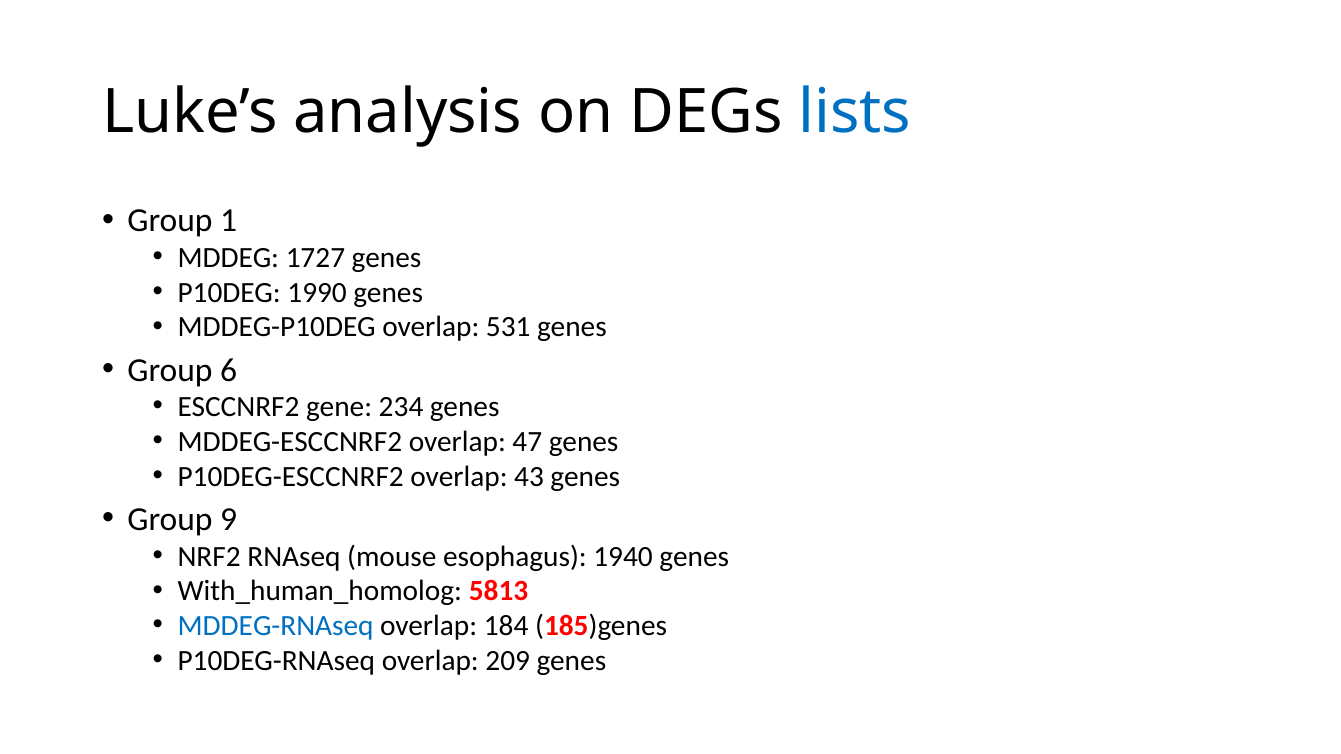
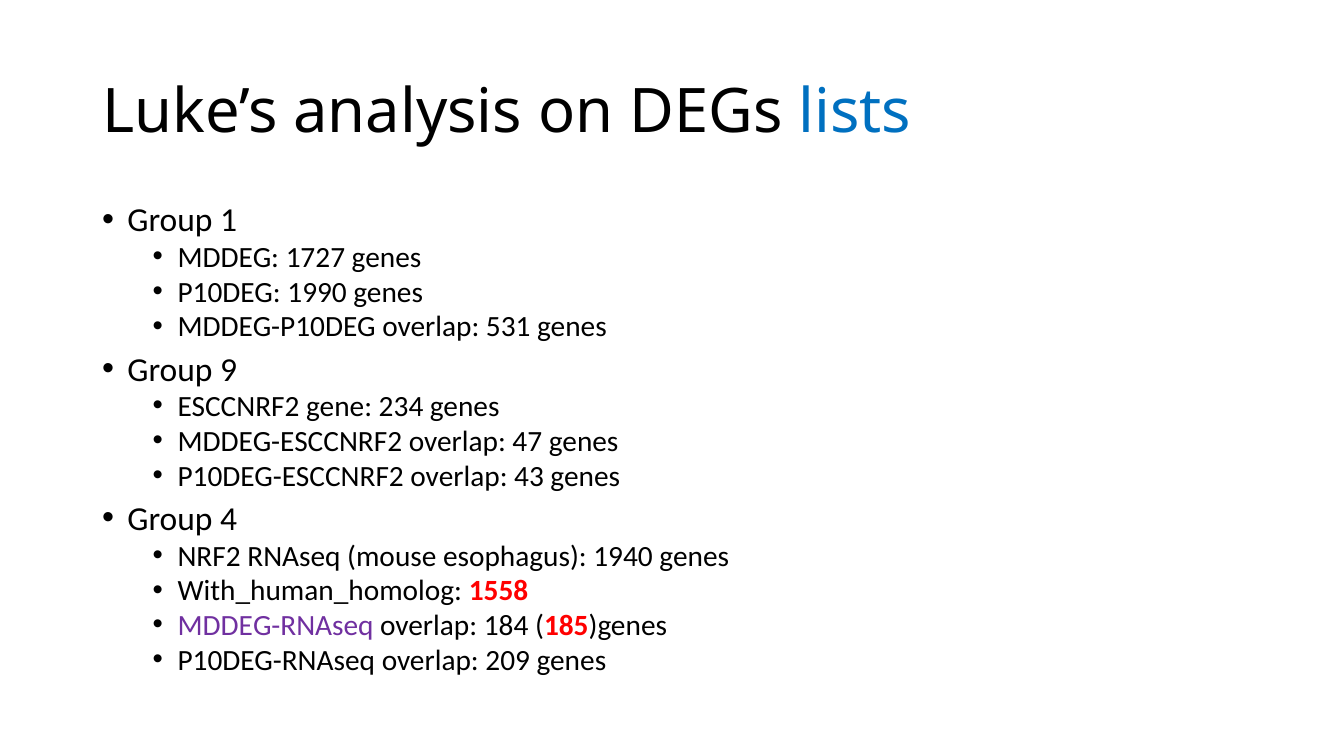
6: 6 -> 9 (229, 370)
9: 9 -> 4 (229, 520)
5813: 5813 -> 1558 (499, 591)
MDDEG-RNAseq colour: blue -> purple (276, 626)
